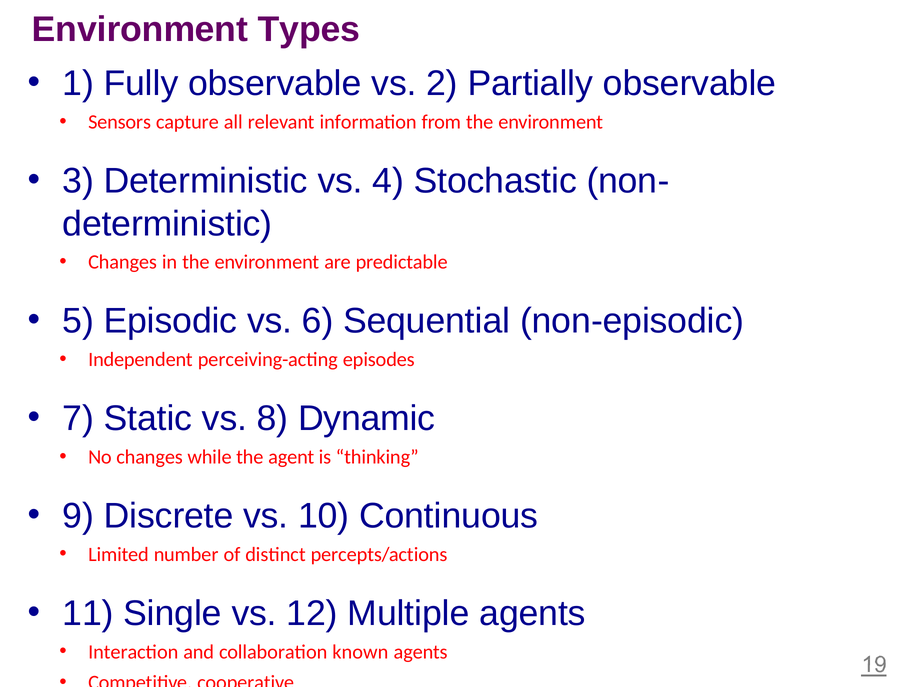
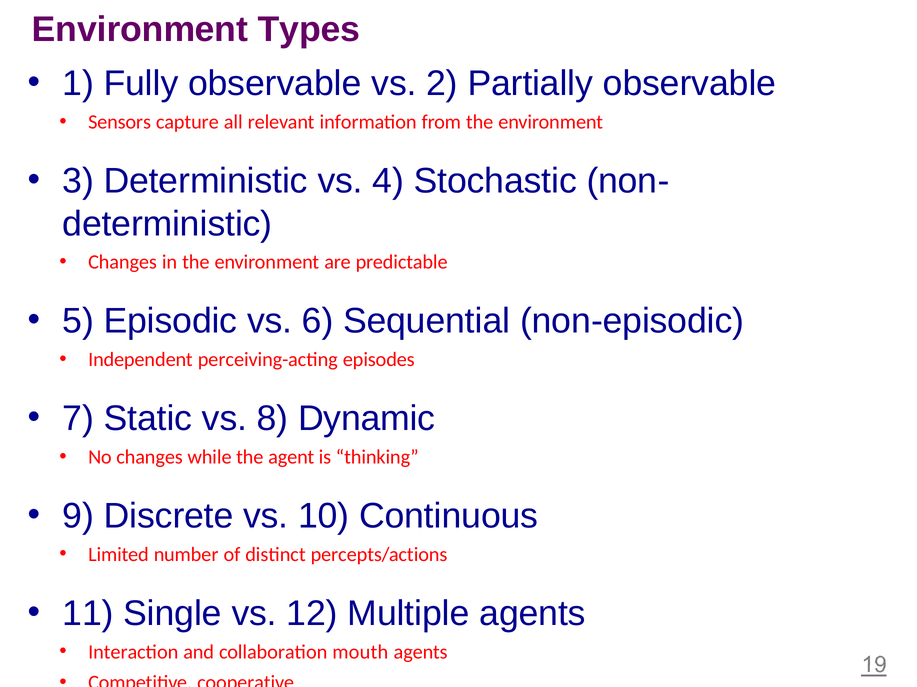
known: known -> mouth (360, 653)
